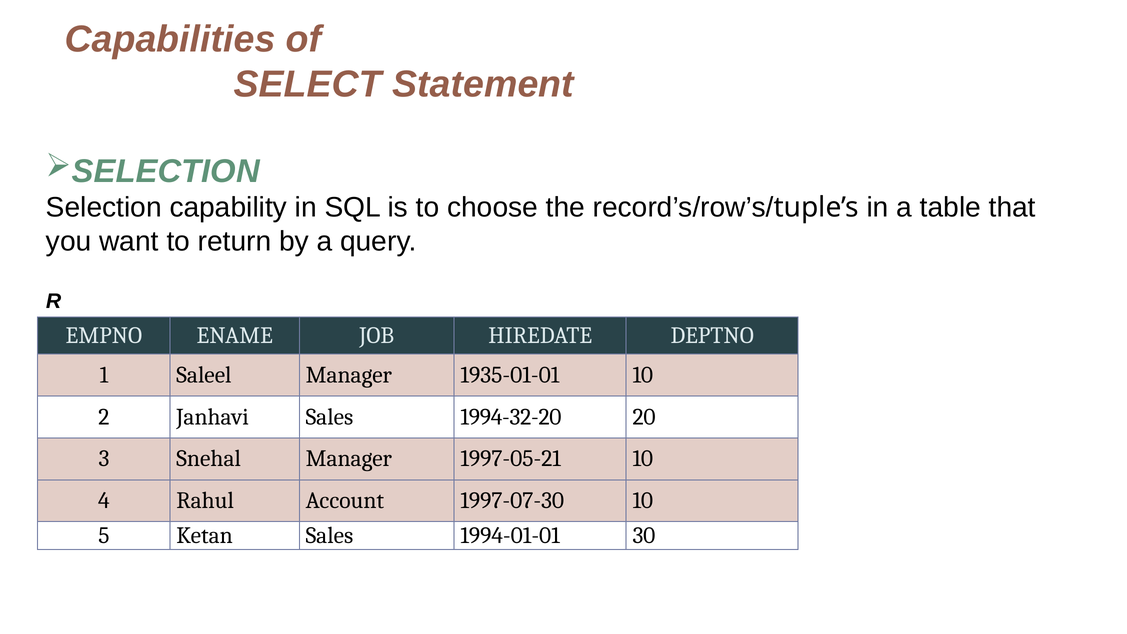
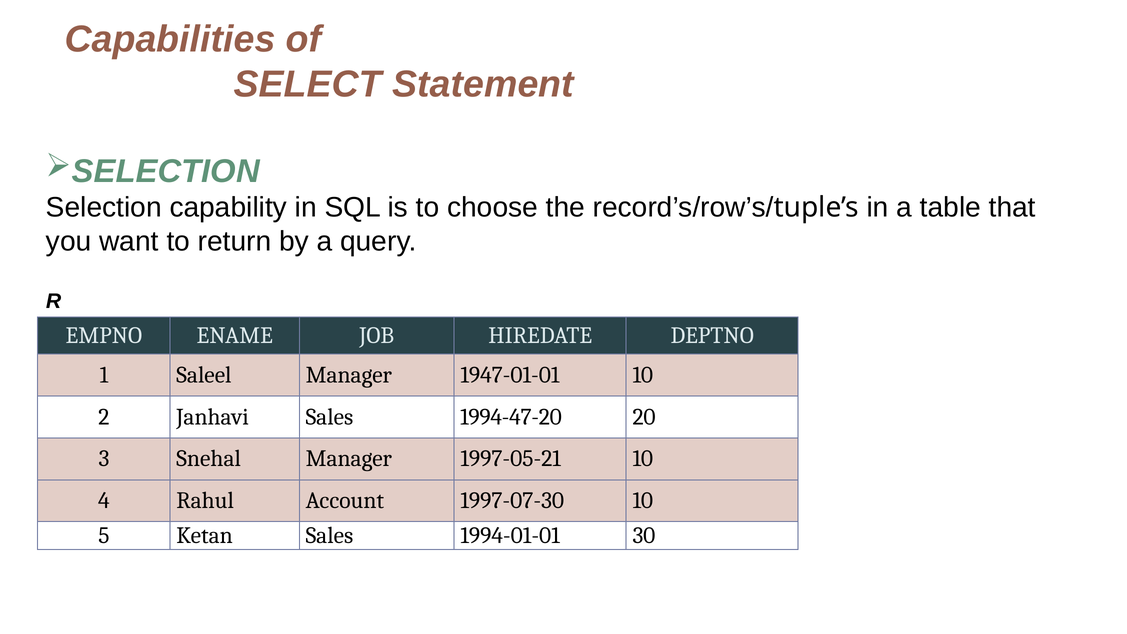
1935-01-01: 1935-01-01 -> 1947-01-01 (510, 375)
1994-32-20: 1994-32-20 -> 1994-47-20 (511, 417)
